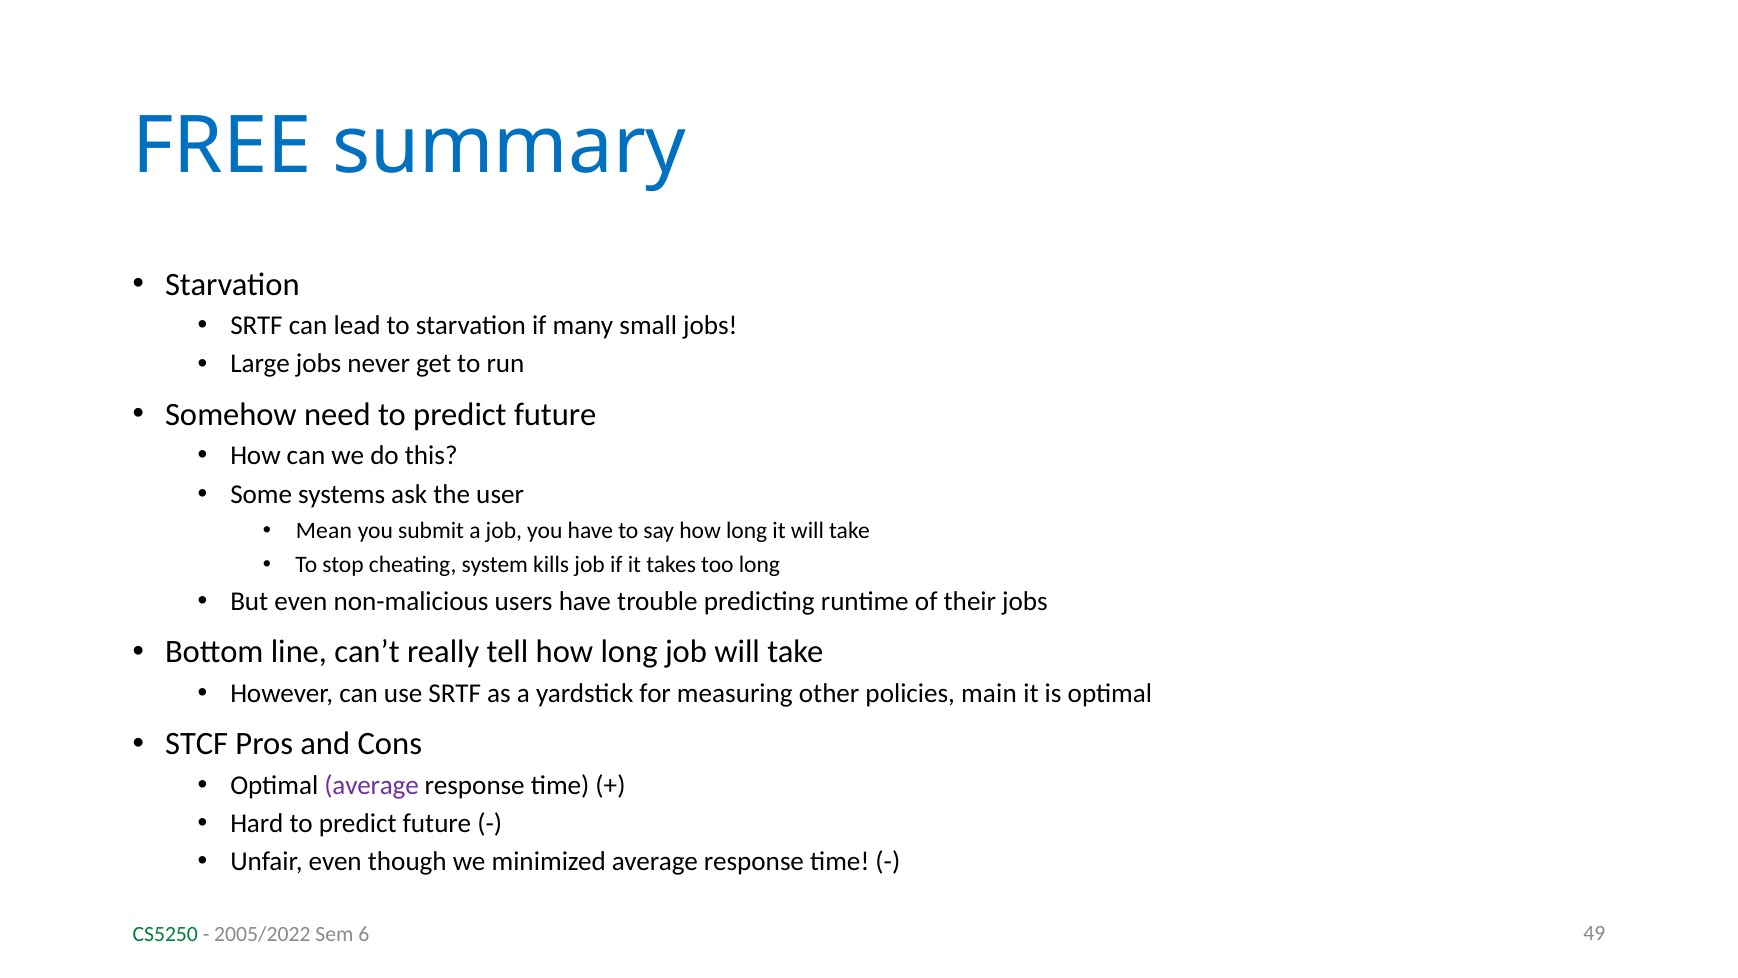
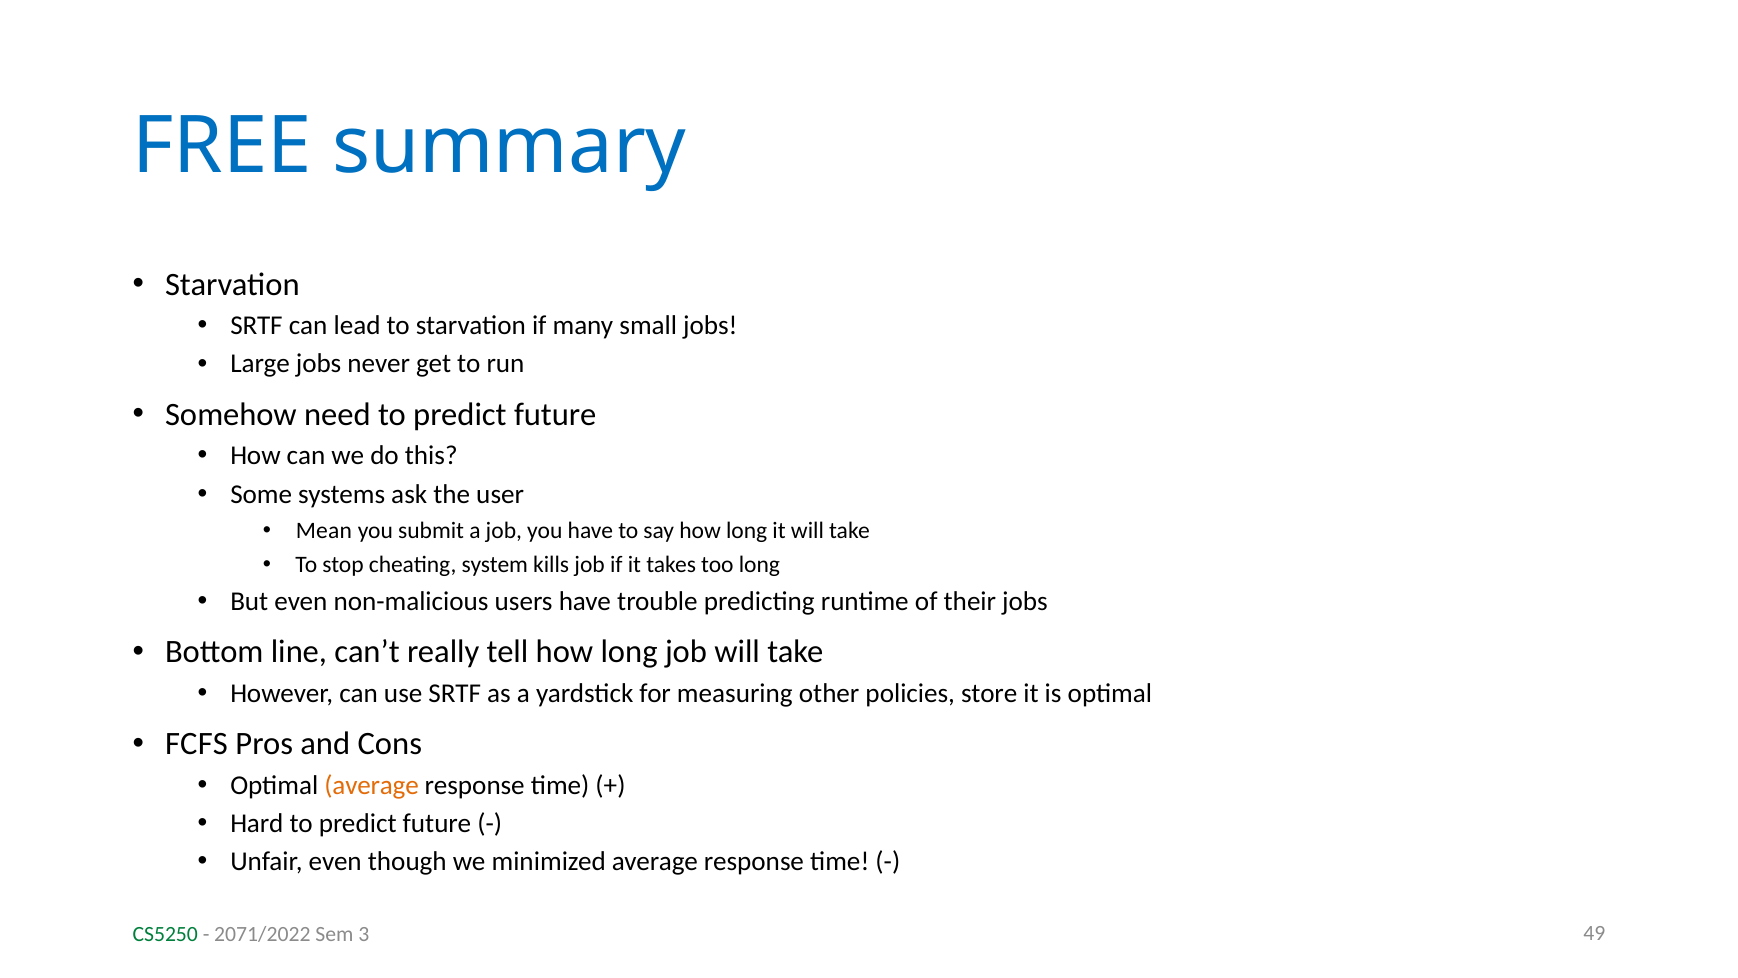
main: main -> store (989, 693)
STCF: STCF -> FCFS (197, 743)
average colour: purple -> orange (372, 785)
2005/2022: 2005/2022 -> 2071/2022 (262, 934)
6: 6 -> 3 (364, 934)
